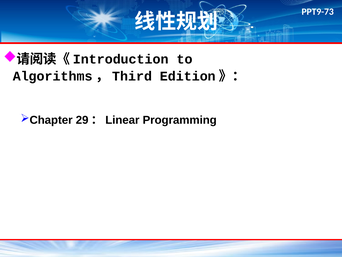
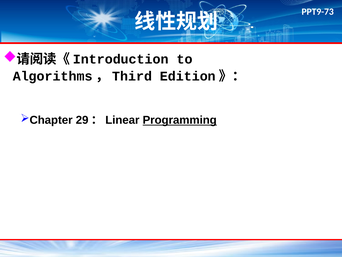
Programming underline: none -> present (180, 120)
